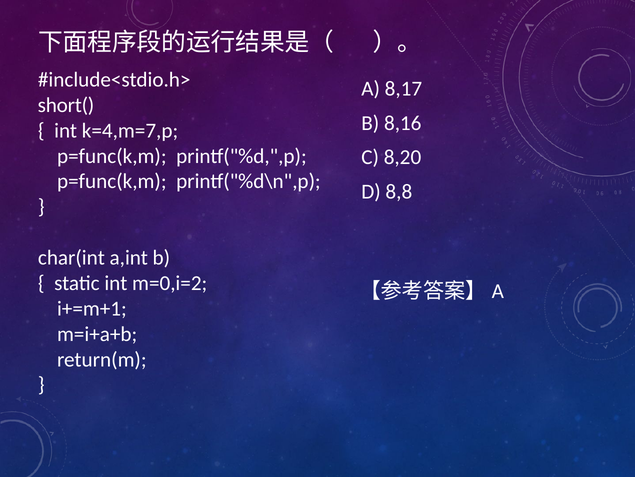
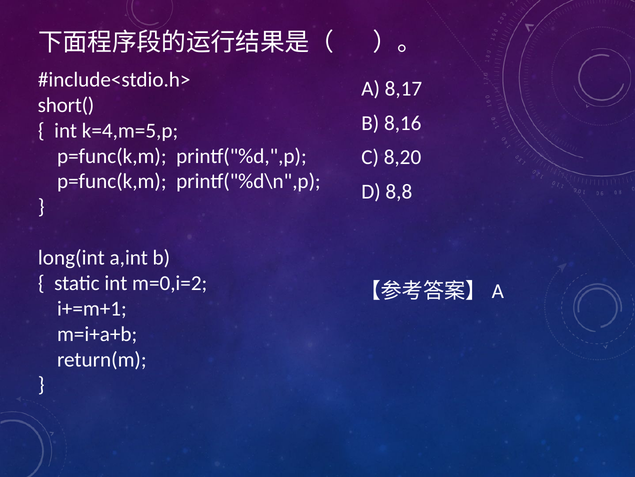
k=4,m=7,p: k=4,m=7,p -> k=4,m=5,p (130, 130)
char(int: char(int -> long(int (71, 257)
